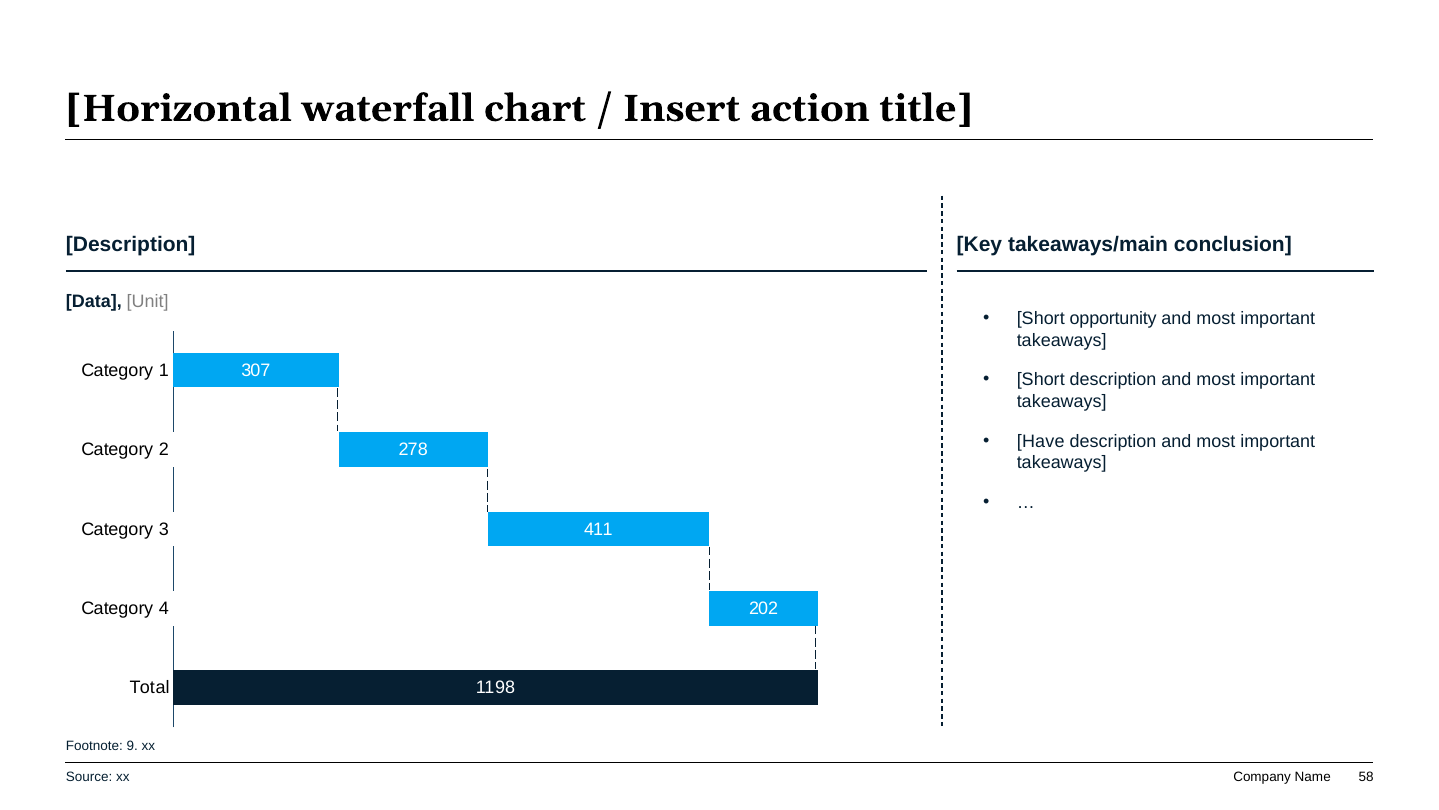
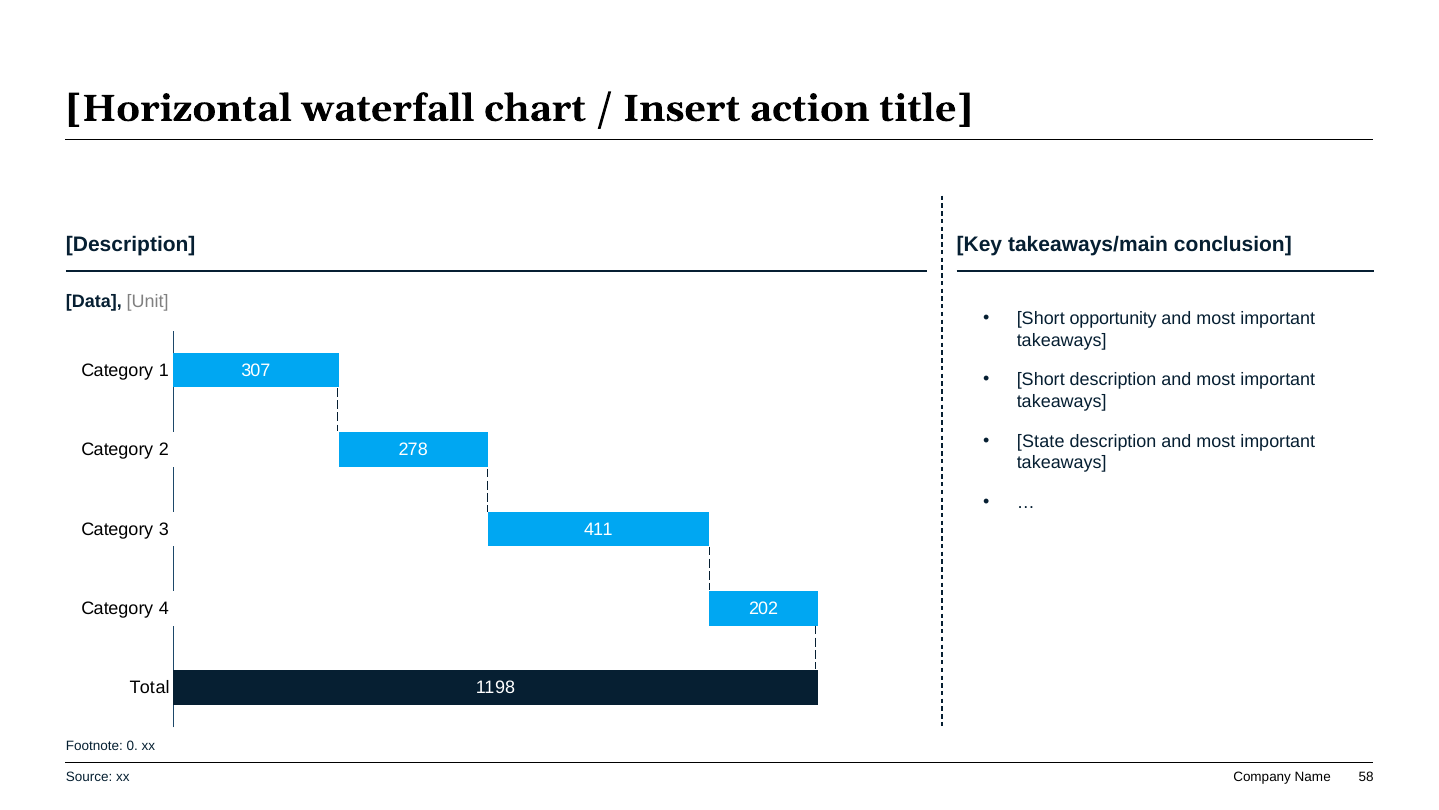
Have: Have -> State (1041, 441)
9: 9 -> 0 (132, 746)
